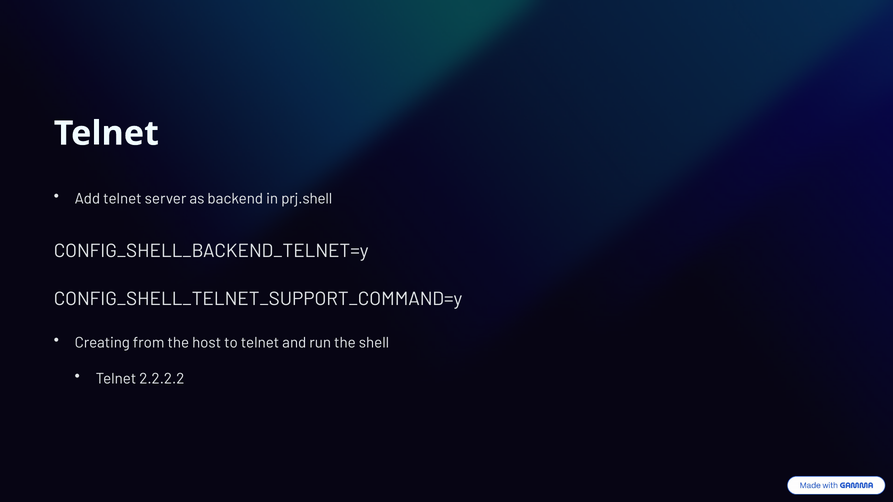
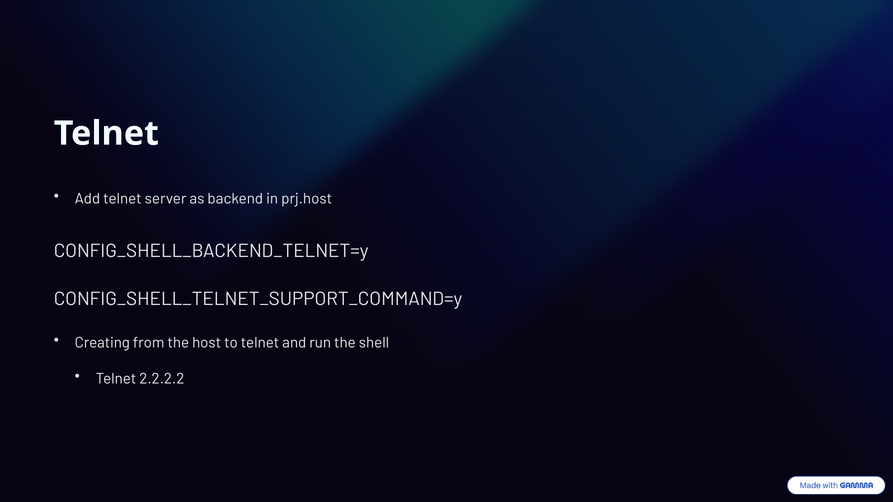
prj.shell: prj.shell -> prj.host (307, 199)
